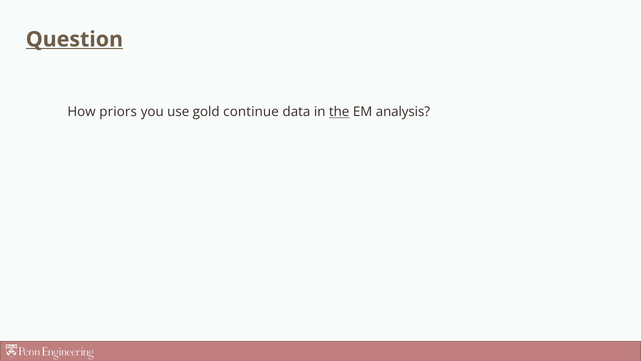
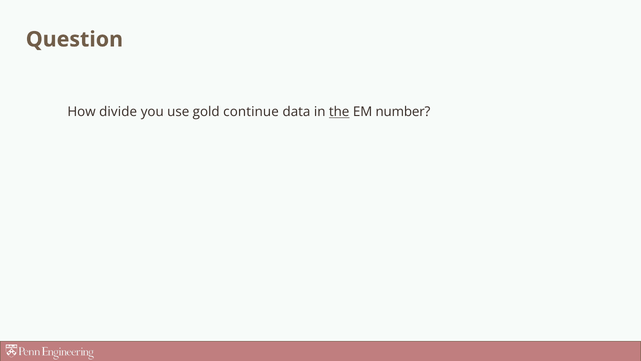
Question underline: present -> none (74, 39)
priors: priors -> divide (118, 112)
analysis: analysis -> number (403, 112)
